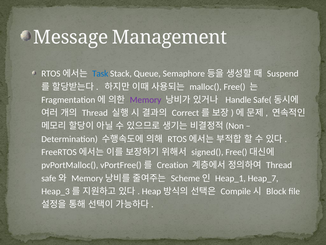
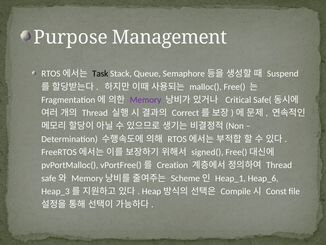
Message: Message -> Purpose (71, 37)
Task colour: blue -> black (100, 74)
Handle: Handle -> Critical (238, 100)
Heap_7: Heap_7 -> Heap_6 (263, 178)
Block: Block -> Const (276, 191)
